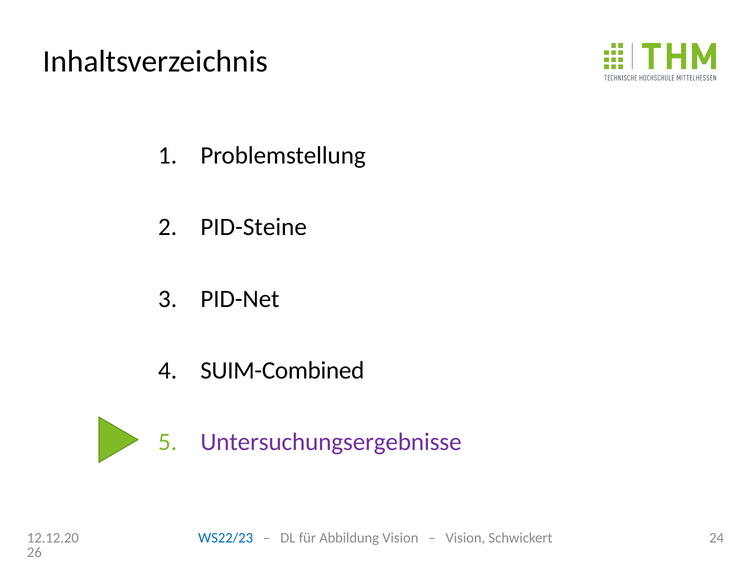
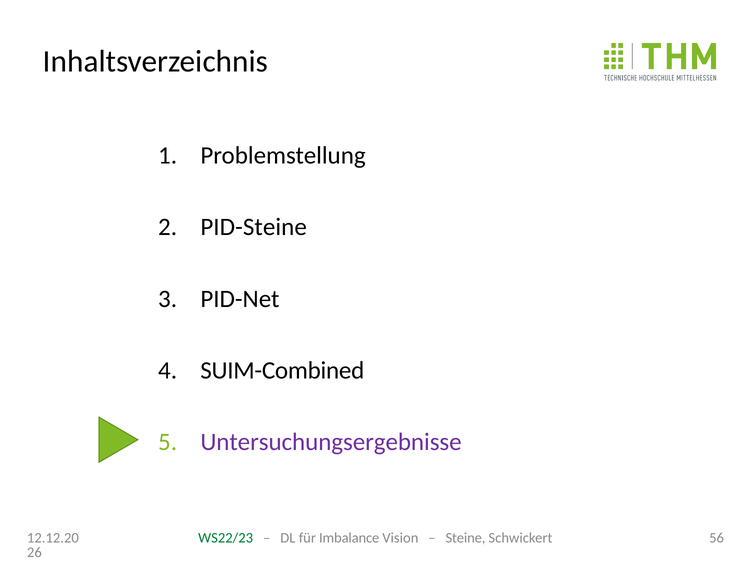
WS22/23 colour: blue -> green (226, 538)
Abbildung: Abbildung -> Imbalance (349, 538)
Vision: Vision -> Steine (465, 538)
24: 24 -> 56 (717, 538)
